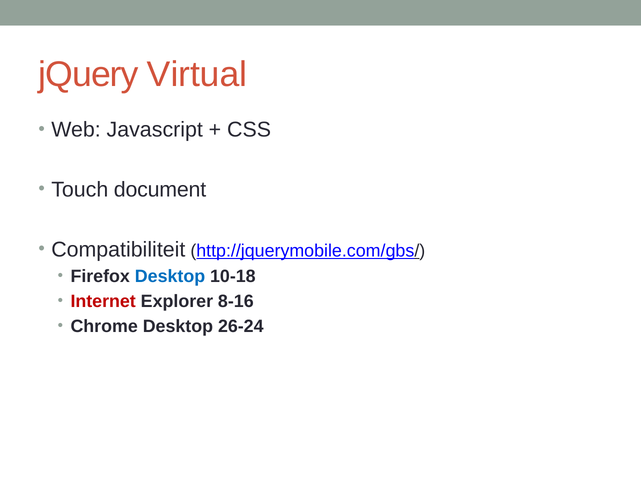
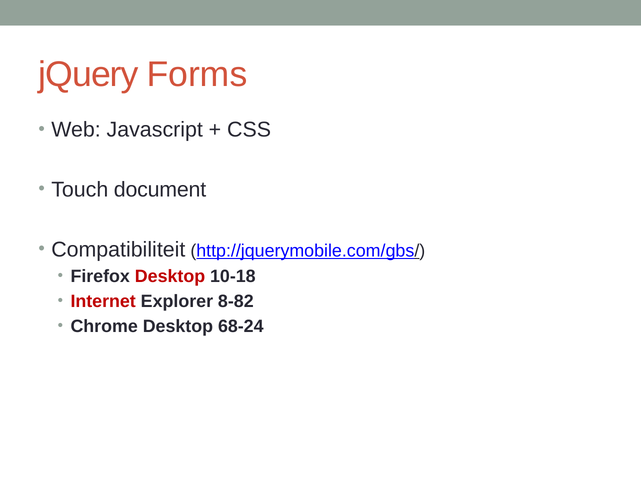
Virtual: Virtual -> Forms (197, 75)
Desktop colour: blue -> red (170, 276)
8-16: 8-16 -> 8-82 (236, 301)
26-24: 26-24 -> 68-24 (241, 326)
